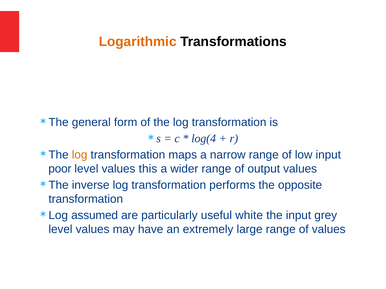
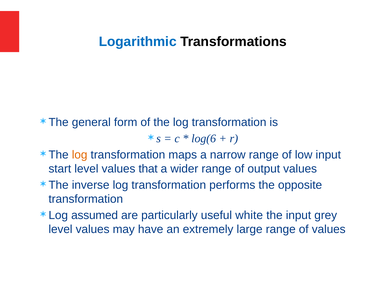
Logarithmic colour: orange -> blue (138, 42)
log(4: log(4 -> log(6 (204, 139)
poor: poor -> start (60, 169)
this: this -> that (148, 169)
